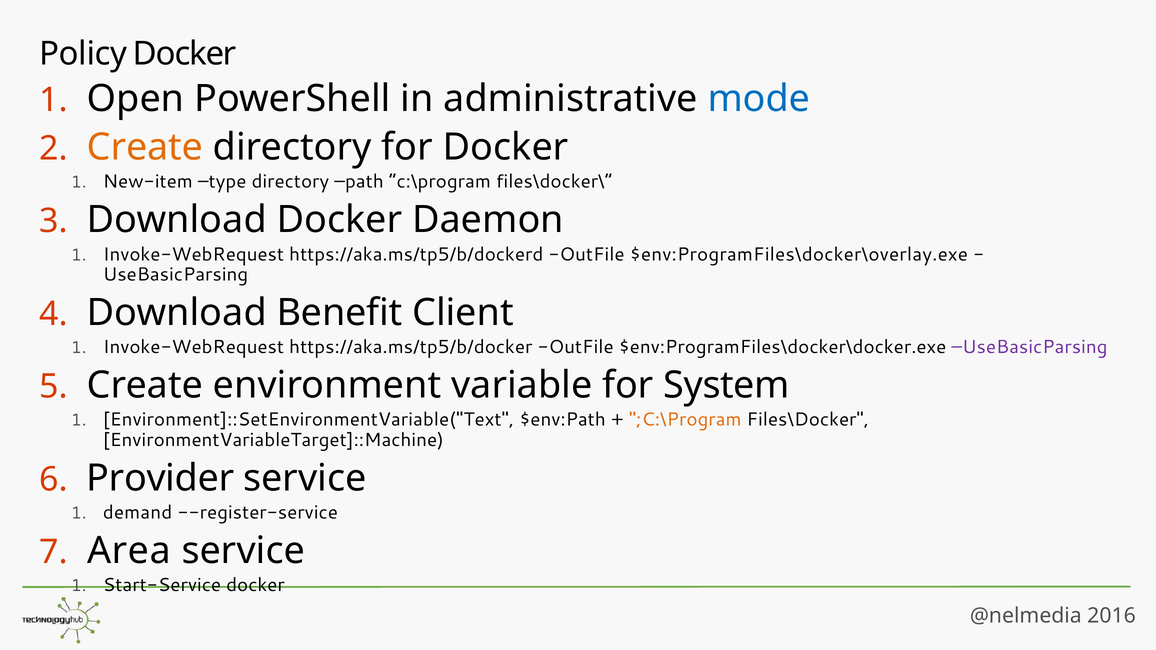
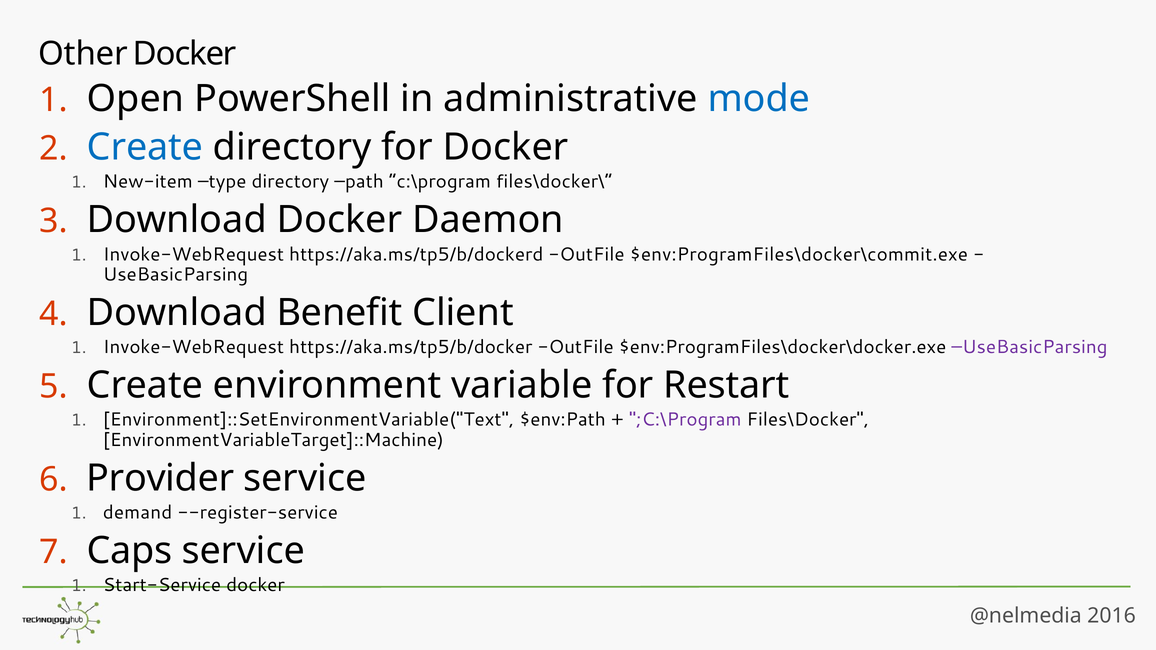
Policy: Policy -> Other (83, 54)
Create colour: orange -> blue (145, 147)
$env:ProgramFiles\docker\overlay.exe: $env:ProgramFiles\docker\overlay.exe -> $env:ProgramFiles\docker\commit.exe (799, 254)
System: System -> Restart (726, 385)
;C:\Program colour: orange -> purple (685, 420)
Area: Area -> Caps (130, 551)
